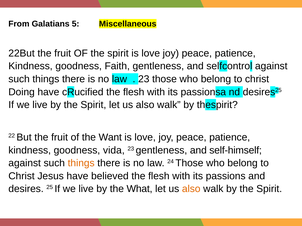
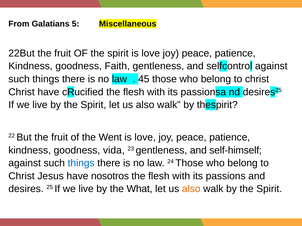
23: 23 -> 45 (144, 79)
Doing: Doing -> Christ (22, 92)
Want: Want -> Went (110, 138)
things colour: orange -> blue (81, 163)
believed: believed -> nosotros (110, 176)
